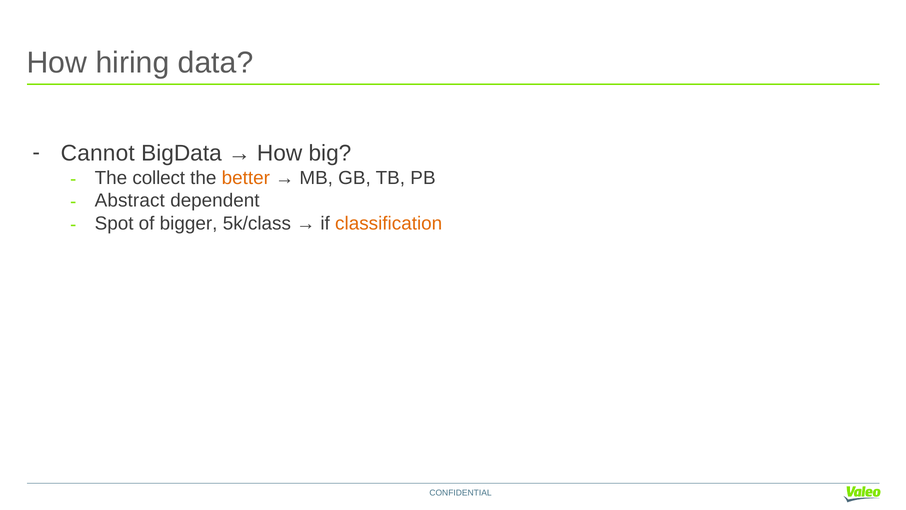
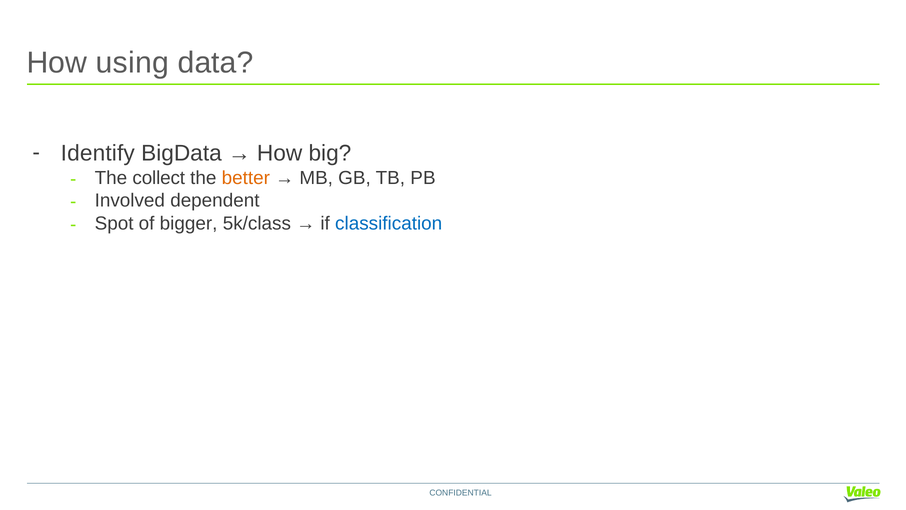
hiring: hiring -> using (132, 63)
Cannot: Cannot -> Identify (98, 153)
Abstract: Abstract -> Involved (130, 201)
classification colour: orange -> blue (389, 223)
